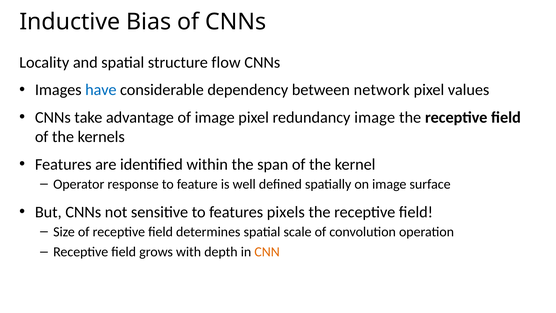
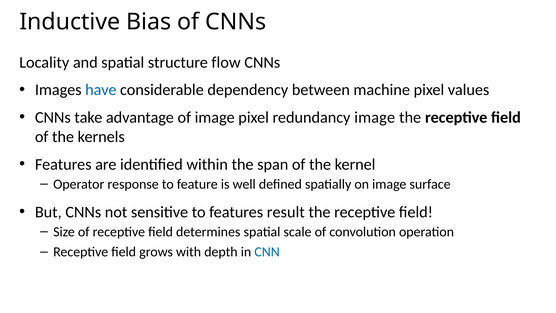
network: network -> machine (382, 90)
pixels: pixels -> result (286, 212)
CNN colour: orange -> blue (267, 252)
